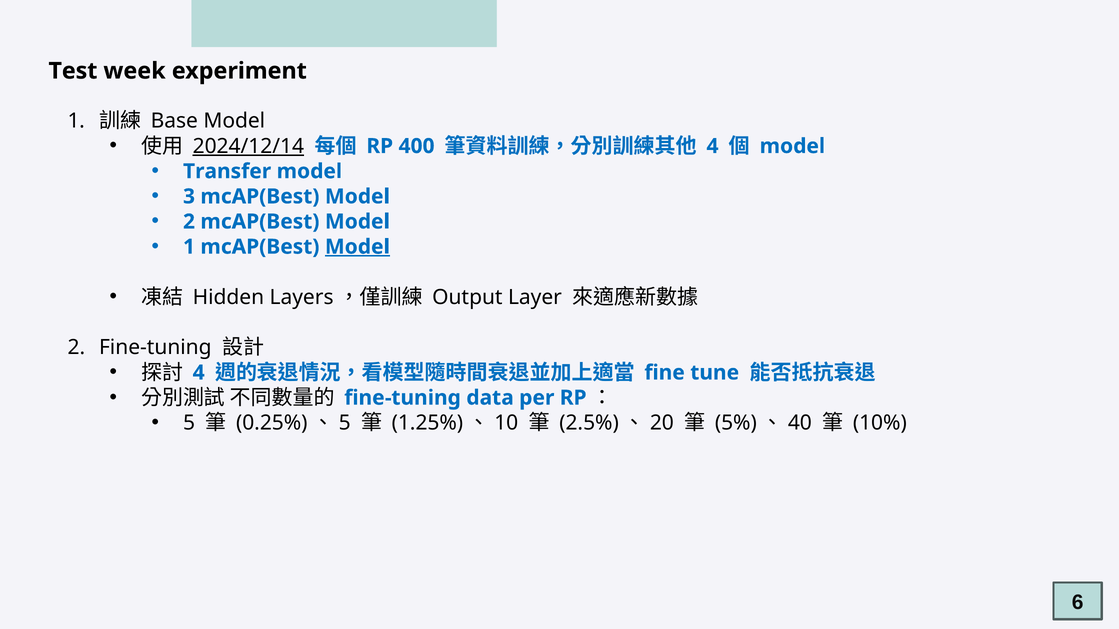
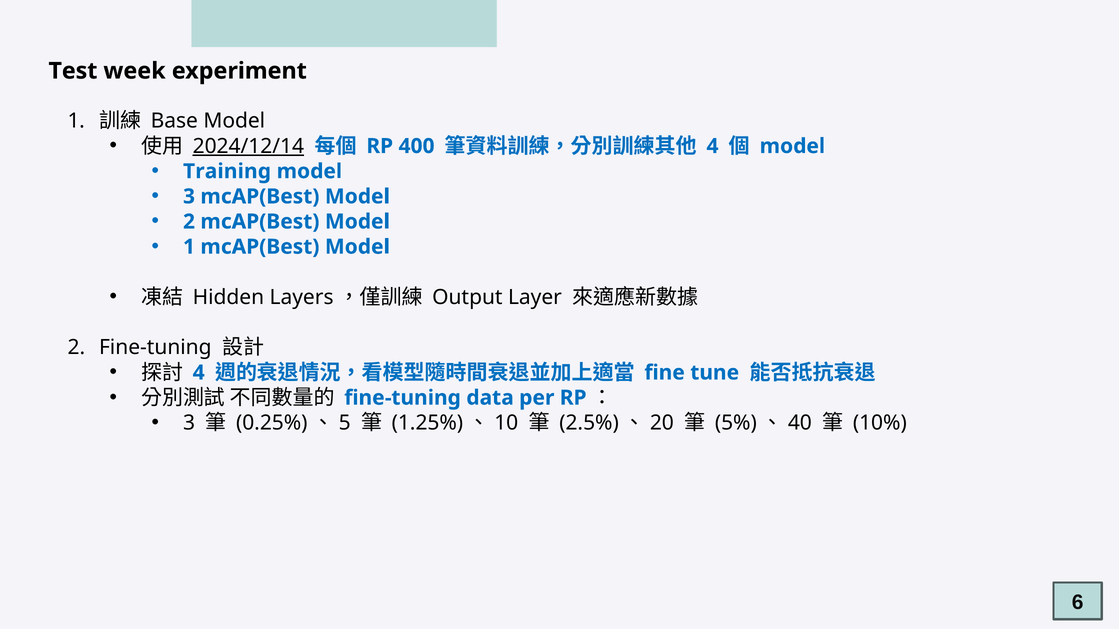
Transfer: Transfer -> Training (227, 171)
Model underline: present -> none (357, 247)
5: 5 -> 3 (189, 423)
